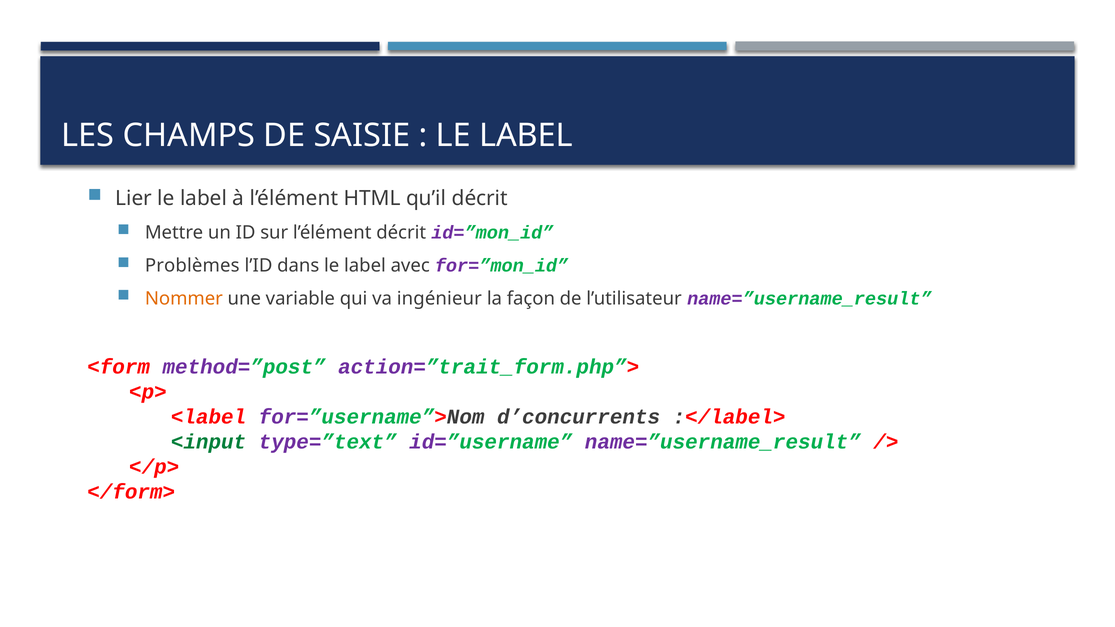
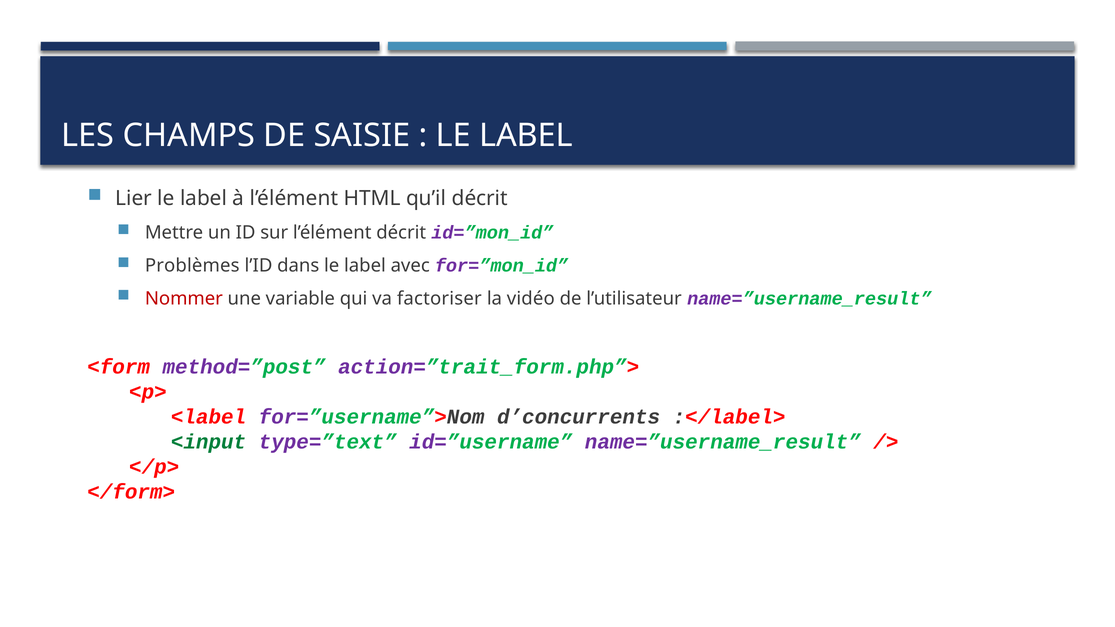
Nommer colour: orange -> red (184, 299)
ingénieur: ingénieur -> factoriser (439, 299)
façon: façon -> vidéo (531, 299)
